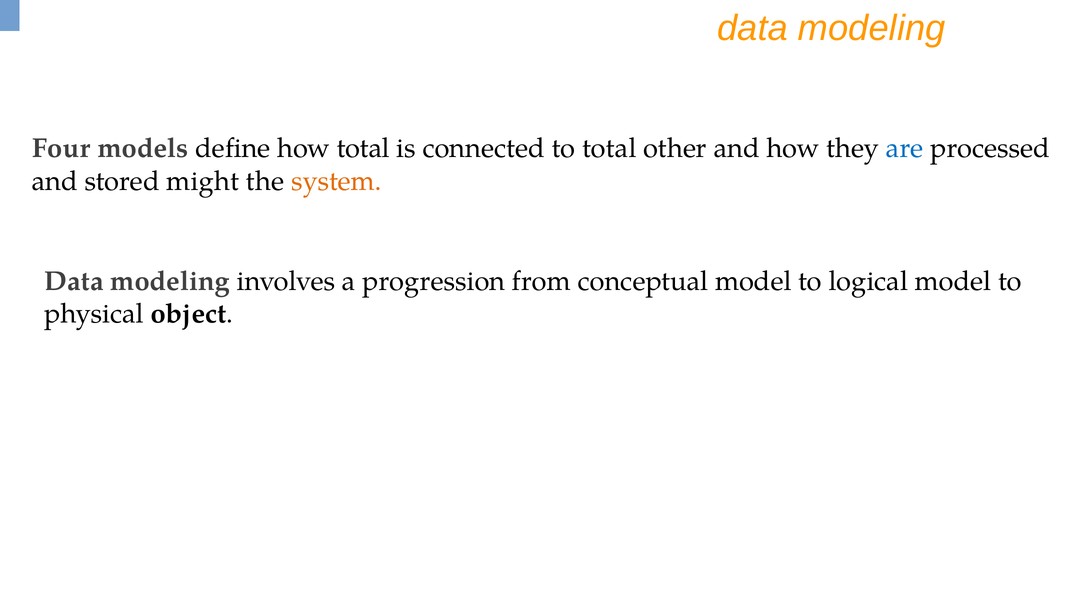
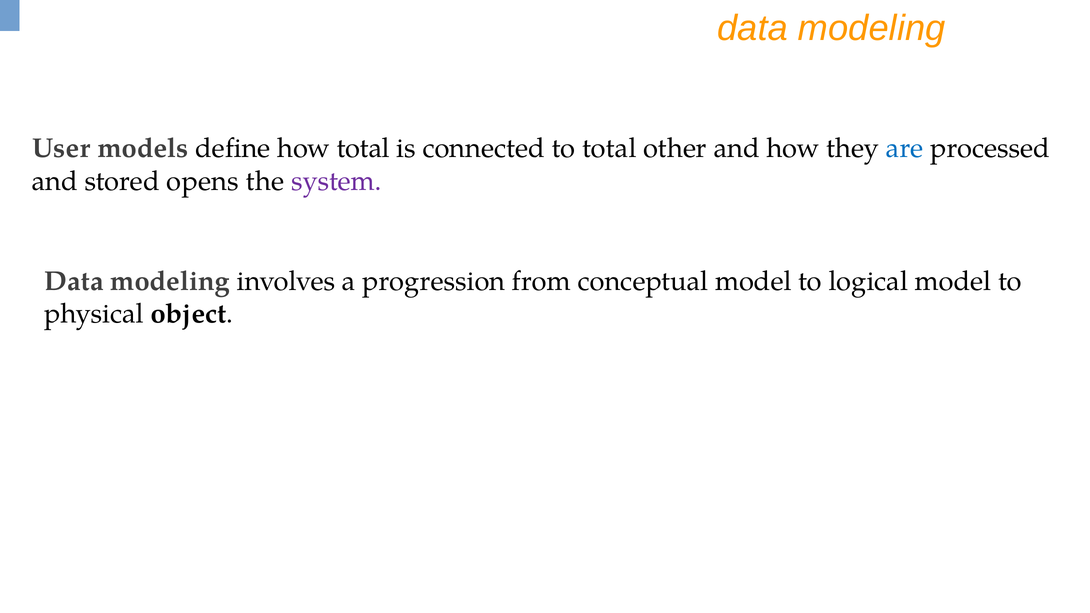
Four: Four -> User (61, 148)
might: might -> opens (203, 181)
system colour: orange -> purple (336, 181)
